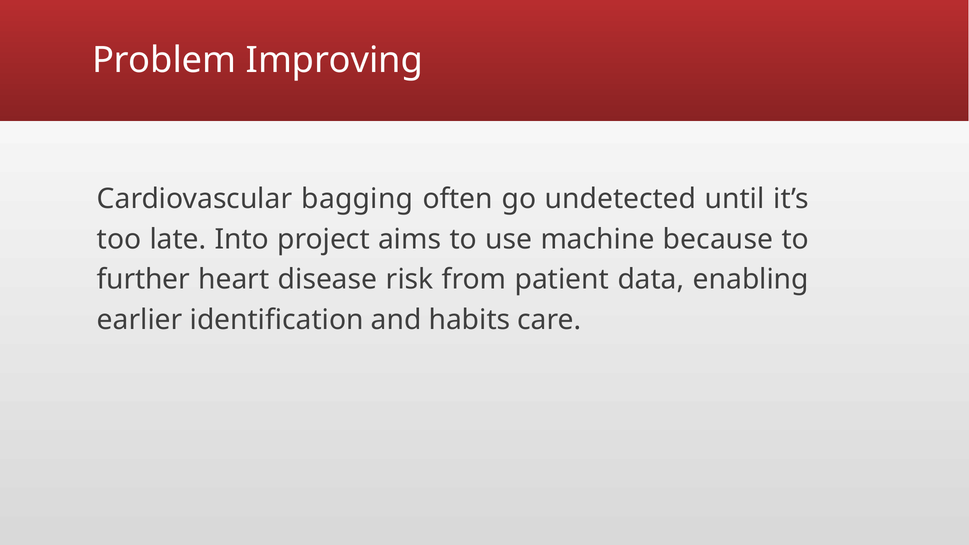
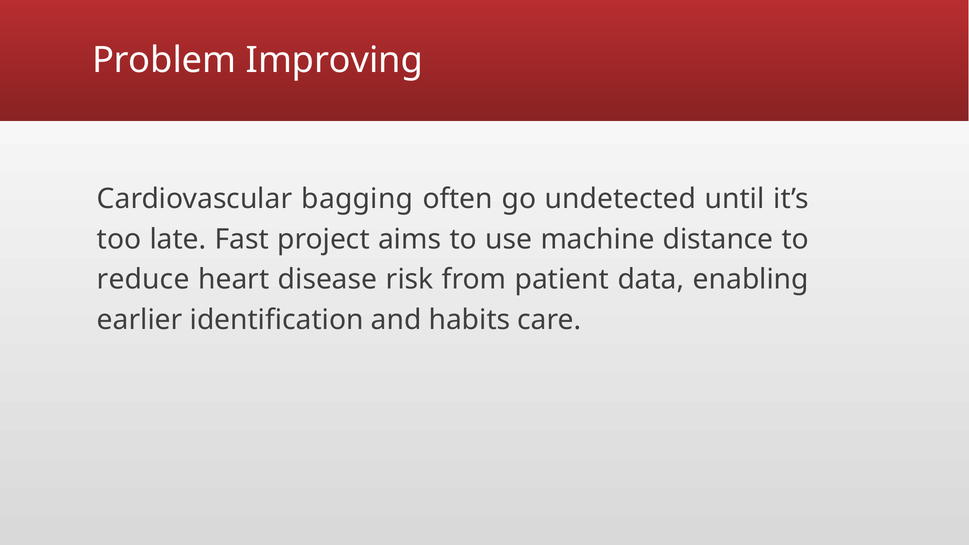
Into: Into -> Fast (242, 239)
because: because -> distance (718, 239)
further: further -> reduce (143, 280)
